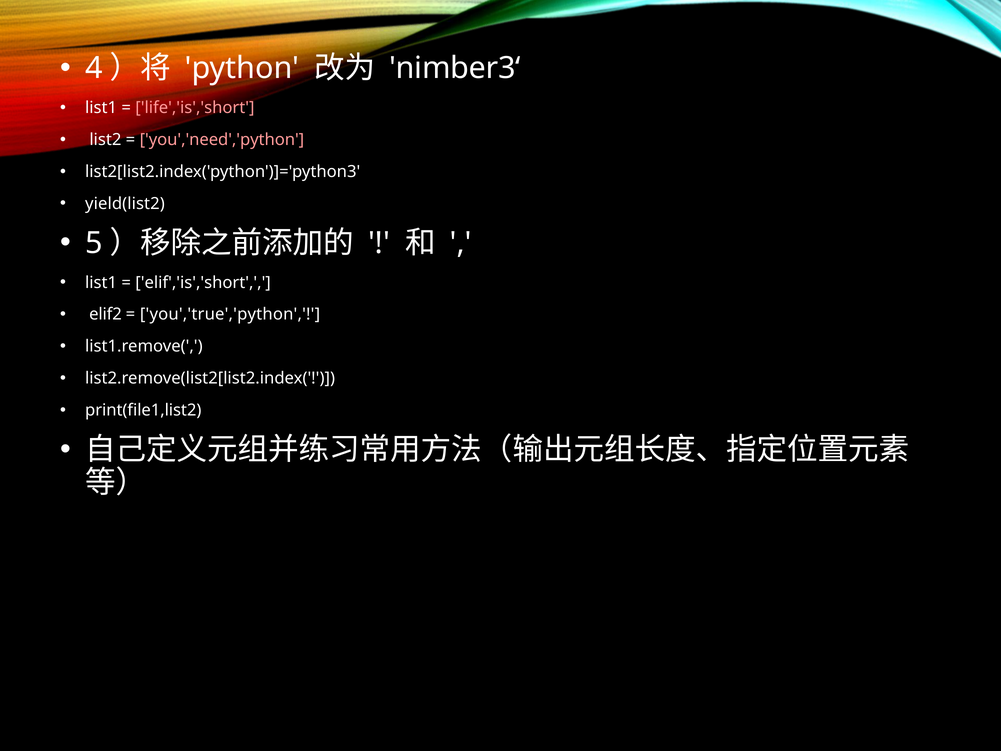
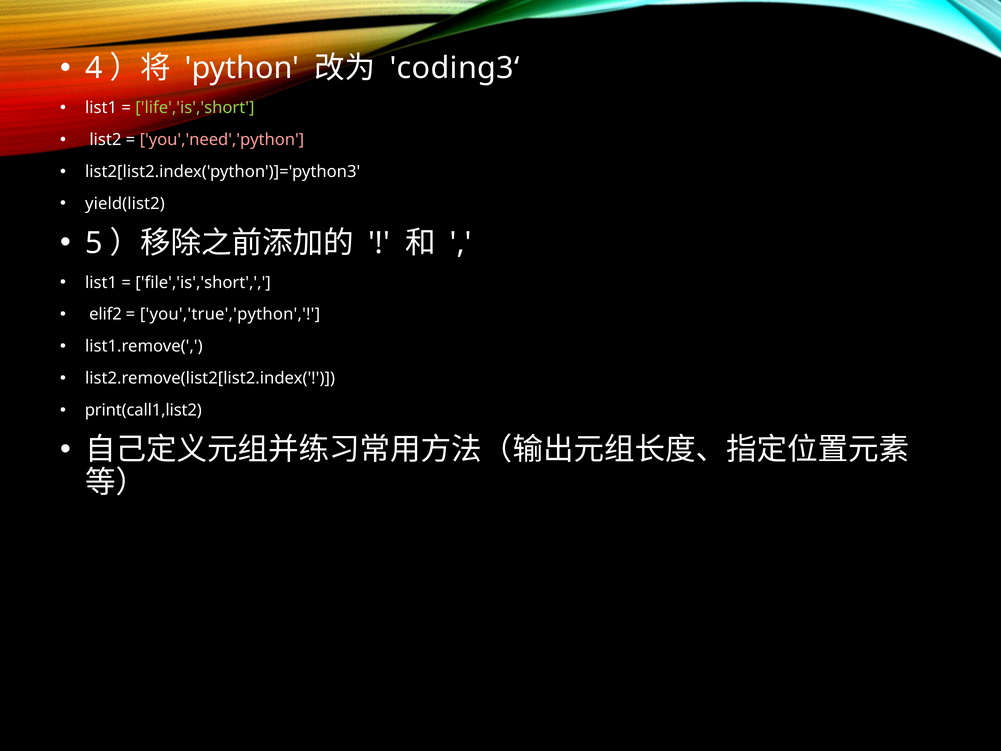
nimber3‘: nimber3‘ -> coding3‘ (455, 68)
life','is','short colour: pink -> light green (195, 108)
elif','is','short: elif','is','short -> file','is','short (203, 282)
print(file1,list2: print(file1,list2 -> print(call1,list2 (143, 410)
